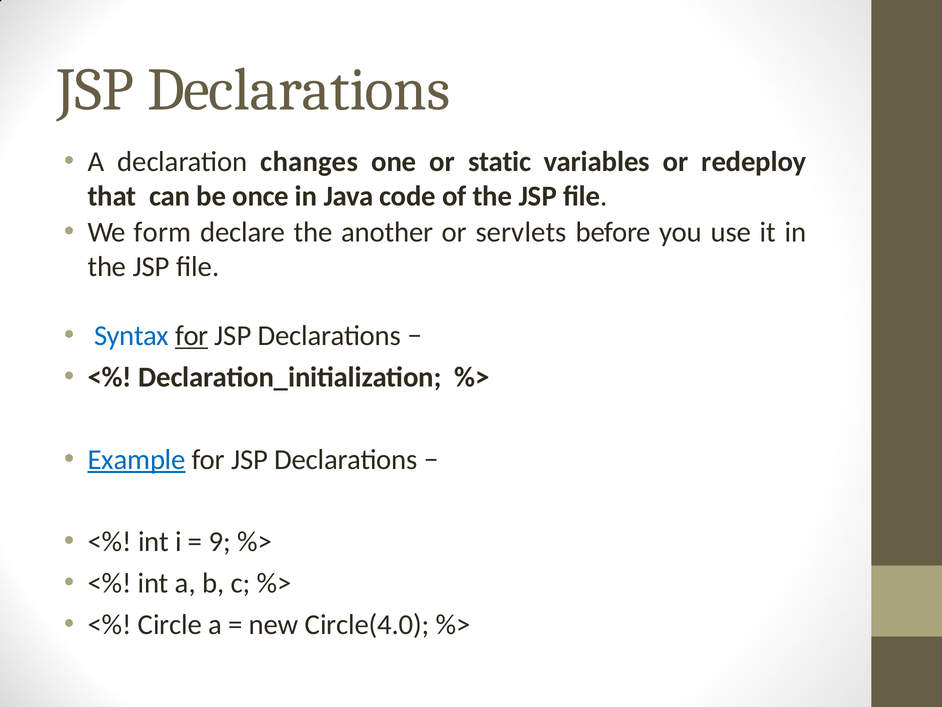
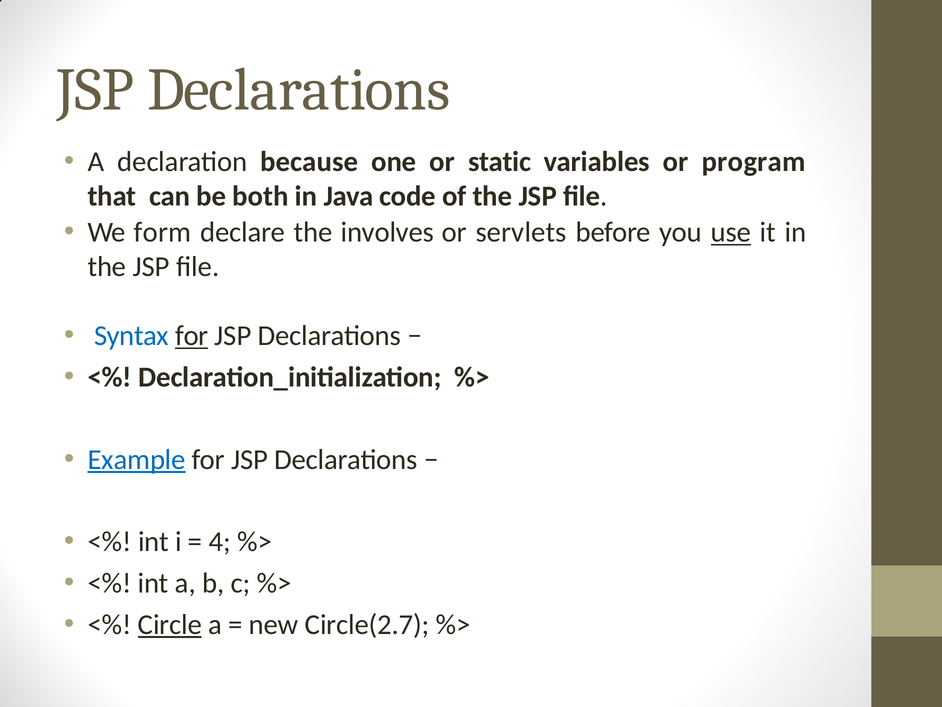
changes: changes -> because (309, 162)
redeploy: redeploy -> program (754, 162)
once: once -> both (261, 196)
another: another -> involves (387, 232)
use underline: none -> present (731, 232)
9: 9 -> 4 (220, 541)
Circle underline: none -> present (170, 624)
Circle(4.0: Circle(4.0 -> Circle(2.7 (367, 624)
